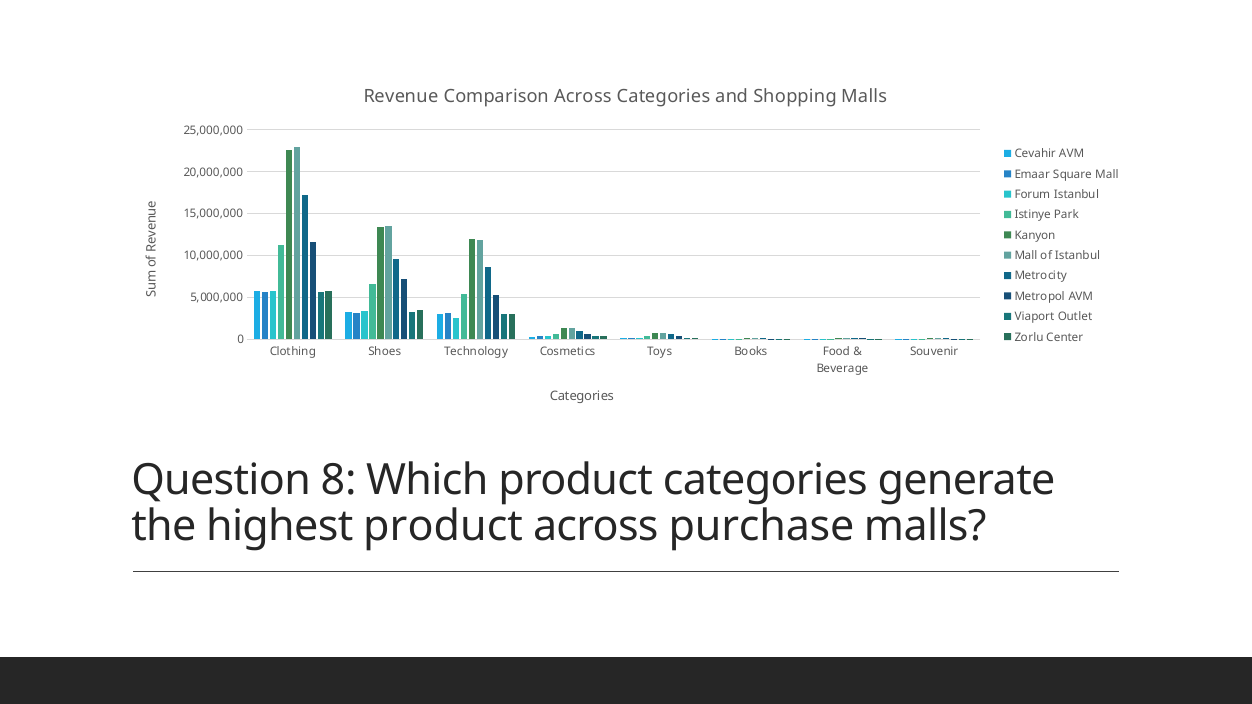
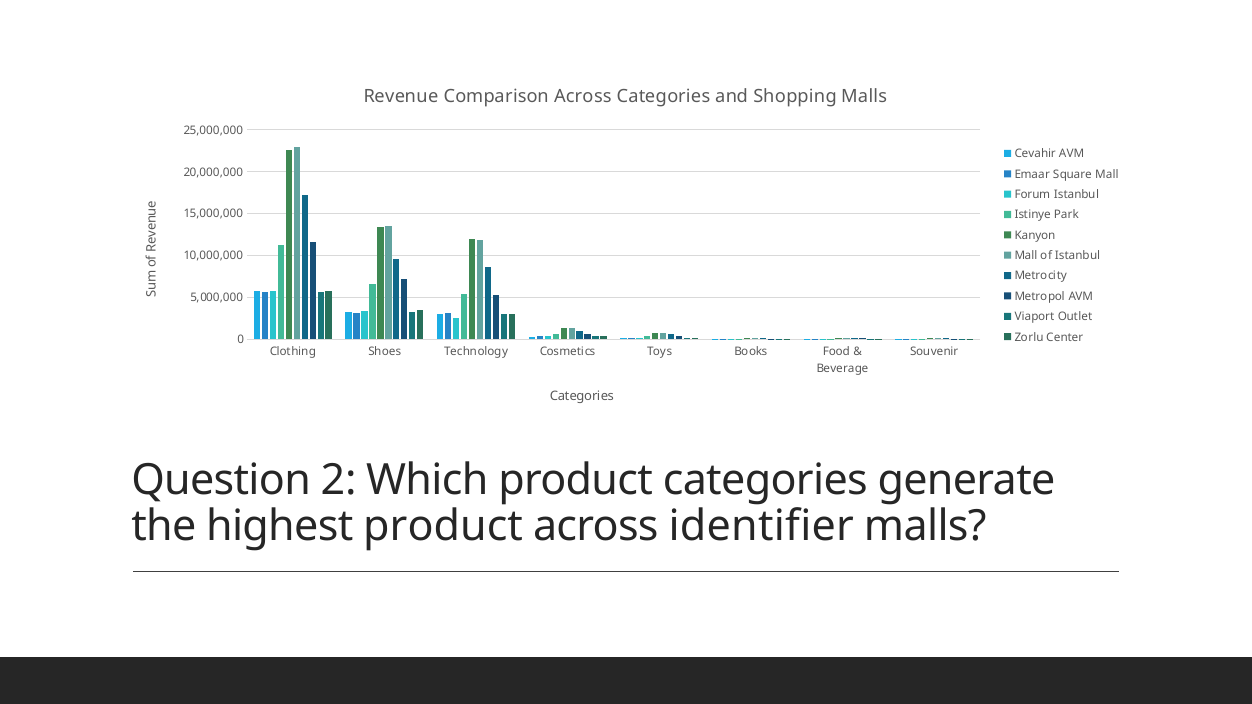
8: 8 -> 2 (339, 480)
purchase: purchase -> identifier (761, 527)
